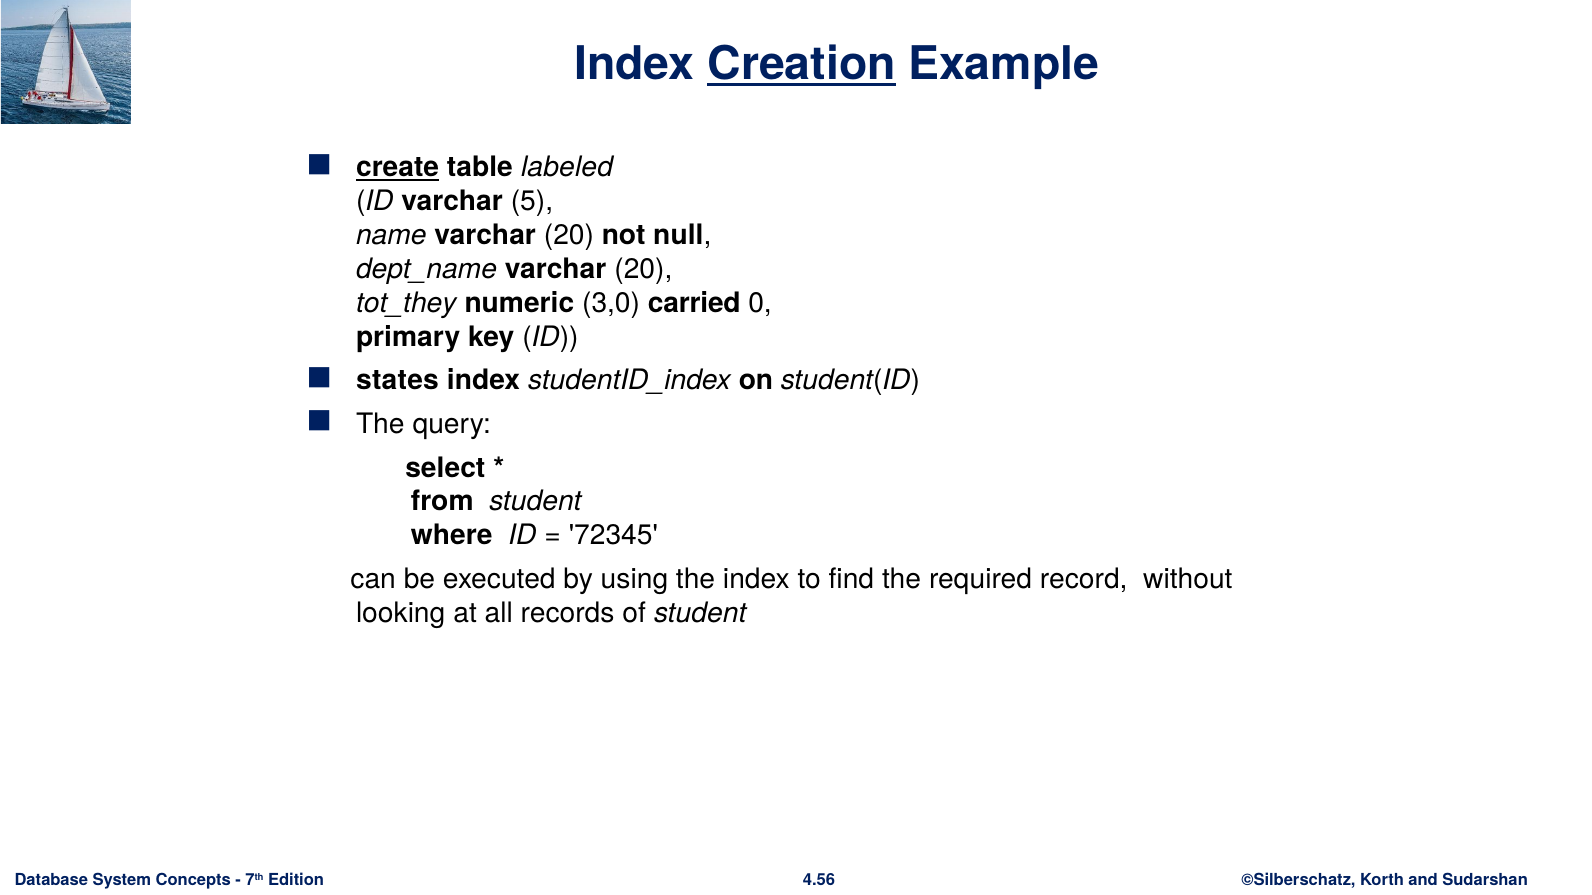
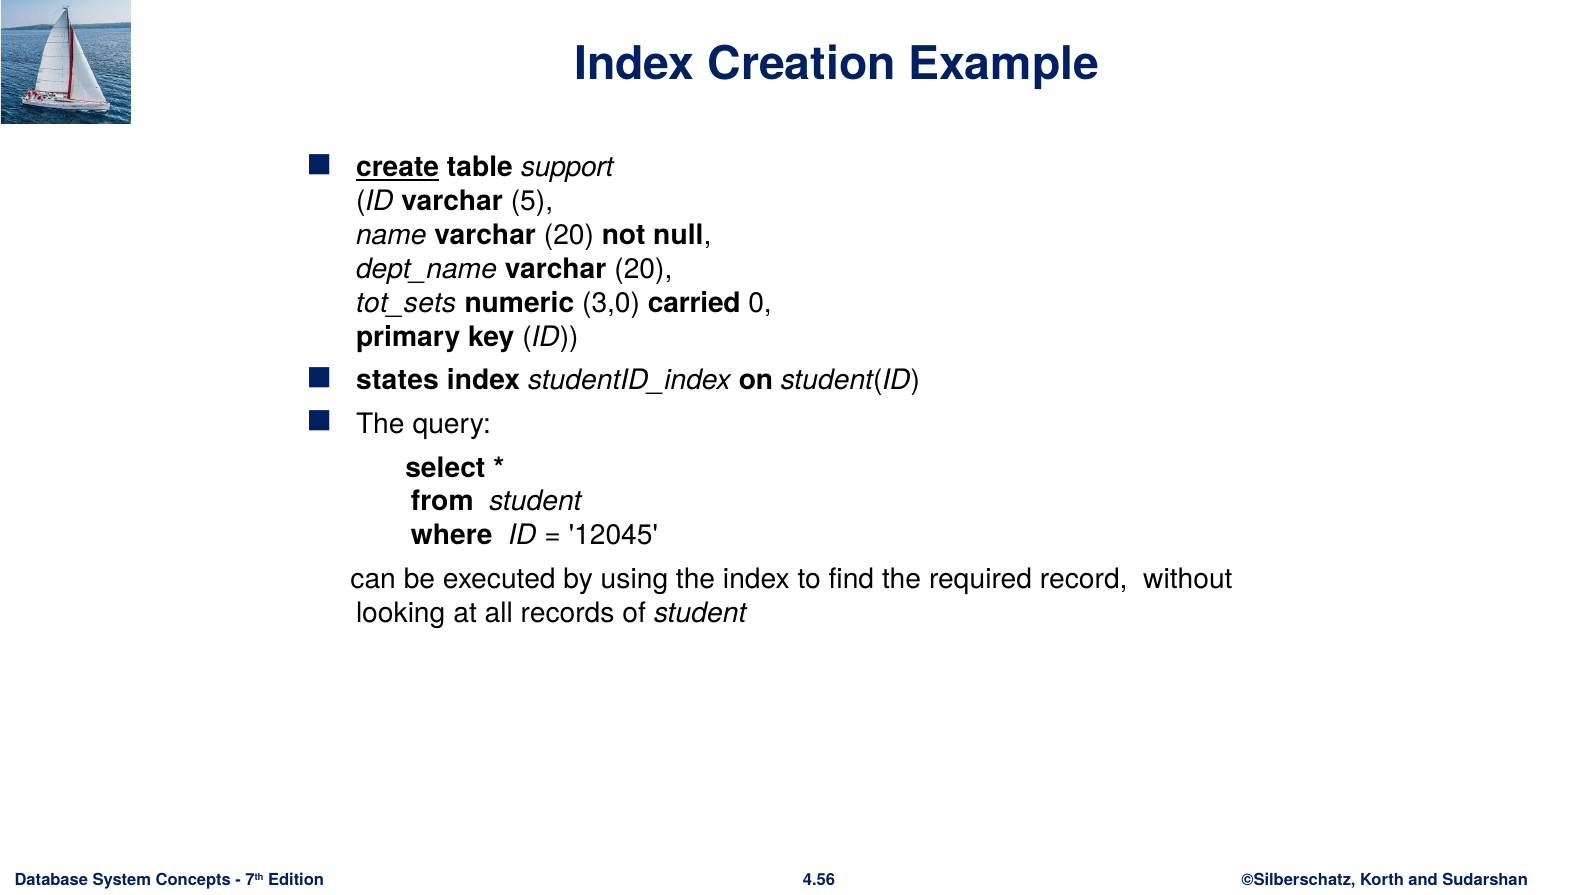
Creation underline: present -> none (802, 64)
labeled: labeled -> support (567, 168)
tot_they: tot_they -> tot_sets (406, 303)
72345: 72345 -> 12045 (613, 536)
